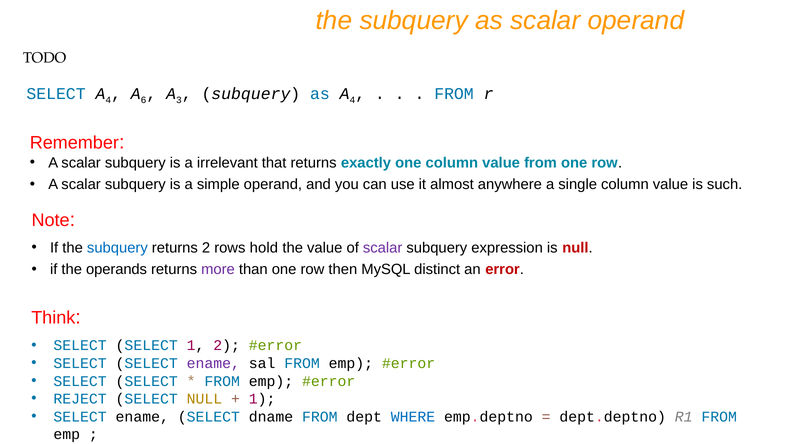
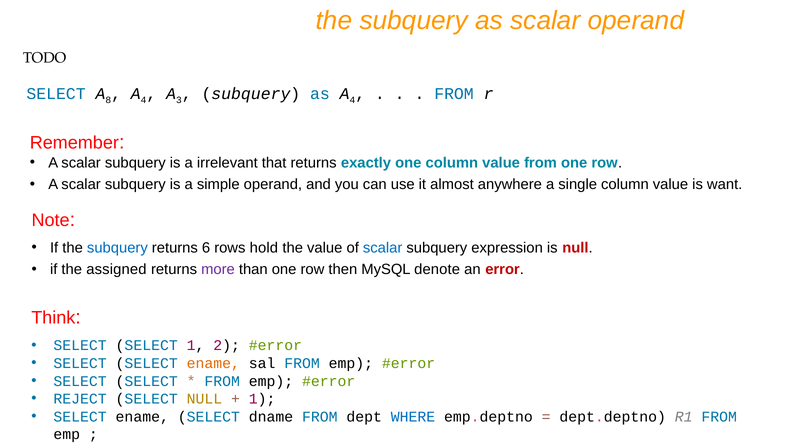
SELECT A 4: 4 -> 8 (108, 100)
6: 6 -> 4 (144, 100)
such: such -> want (725, 184)
returns 2: 2 -> 6 (206, 248)
scalar colour: purple -> blue (383, 248)
operands: operands -> assigned (116, 269)
distinct: distinct -> denote (437, 269)
ename colour: purple -> orange (213, 363)
